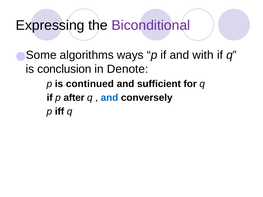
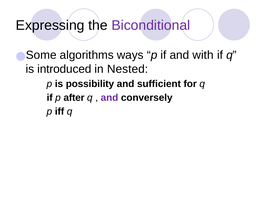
conclusion: conclusion -> introduced (64, 69)
Denote: Denote -> Nested (128, 69)
continued: continued -> possibility (90, 84)
and colour: blue -> purple (110, 98)
